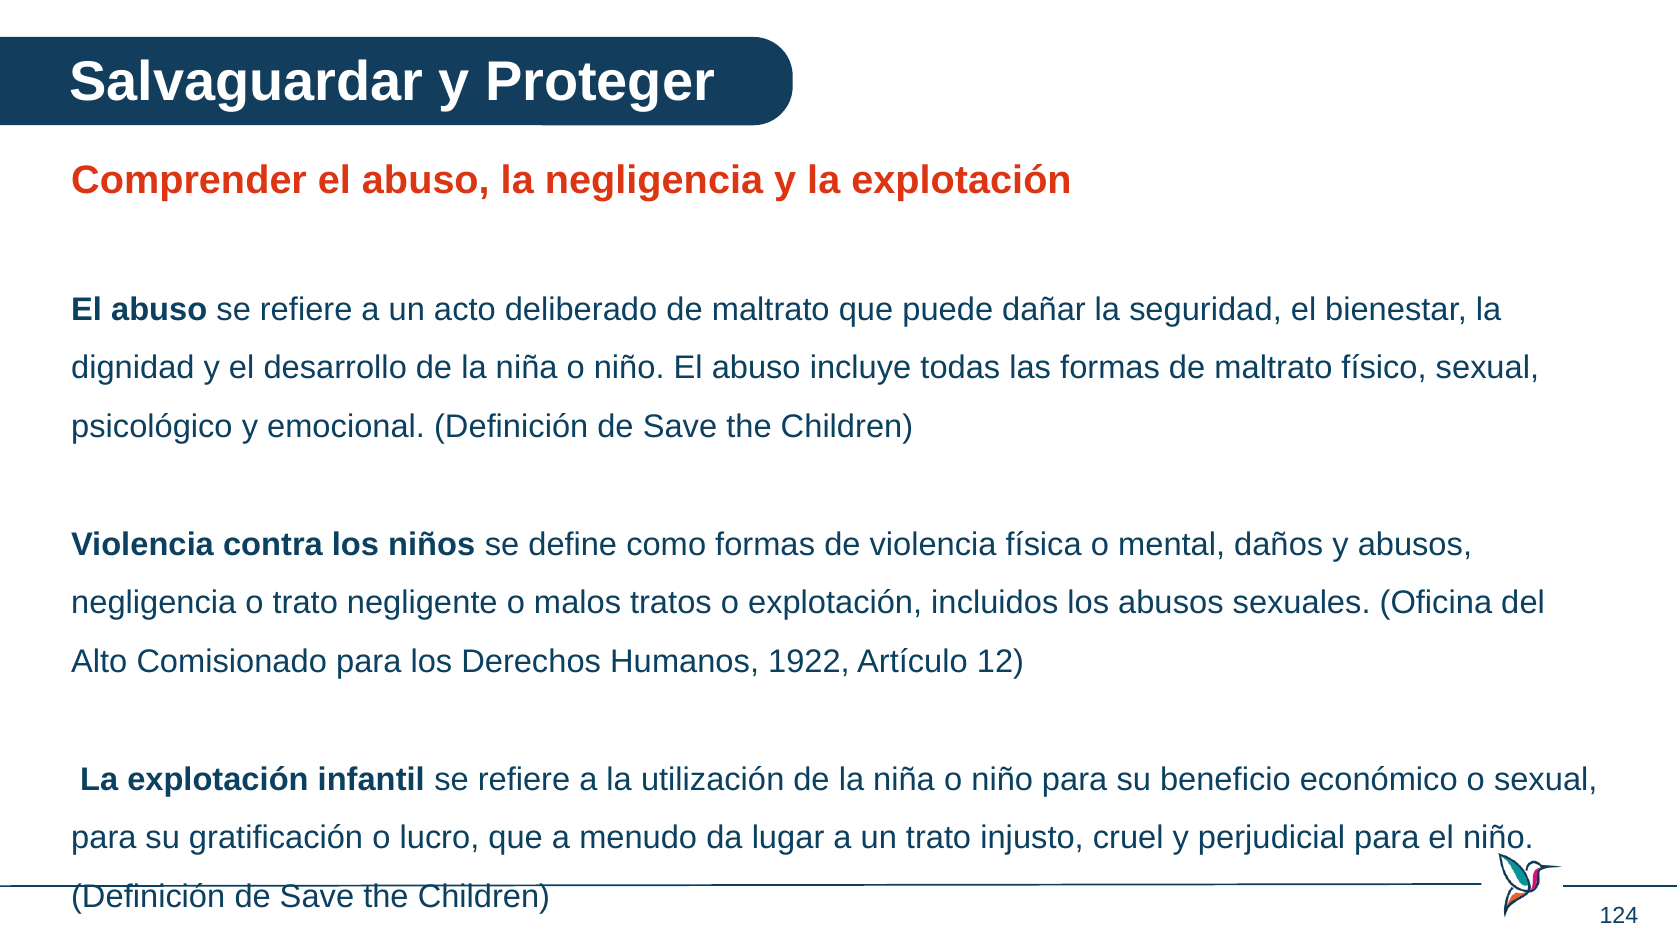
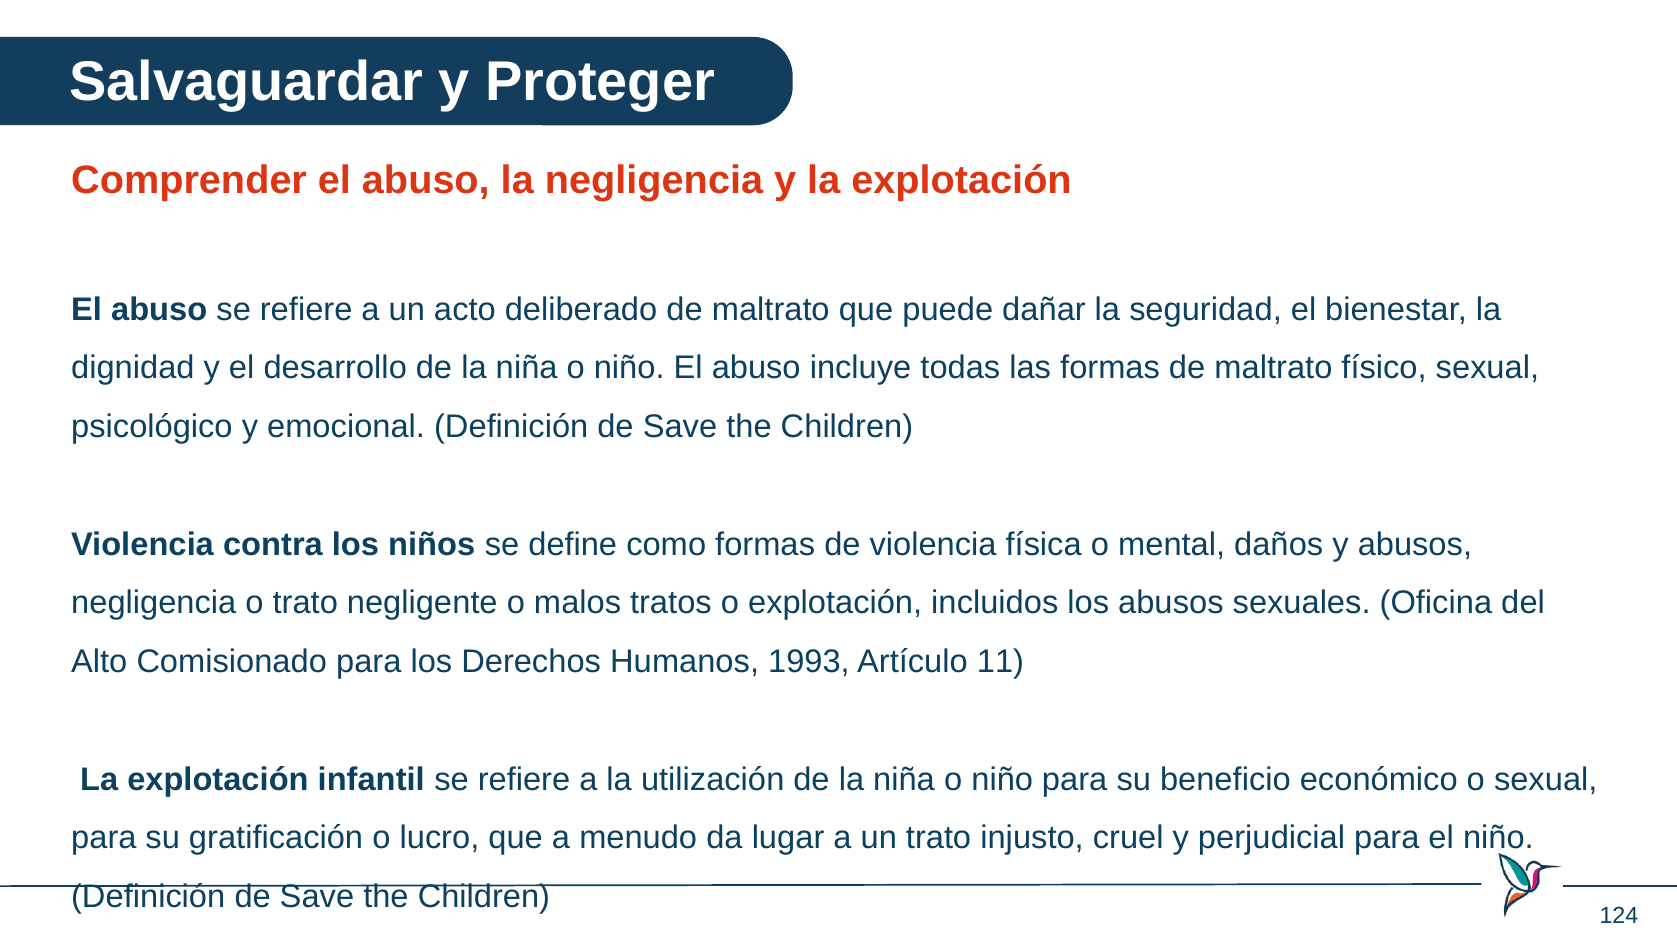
1922: 1922 -> 1993 (809, 661)
12: 12 -> 11 (1000, 661)
